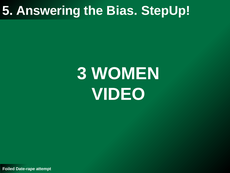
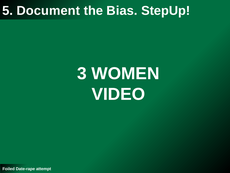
Answering: Answering -> Document (48, 11)
